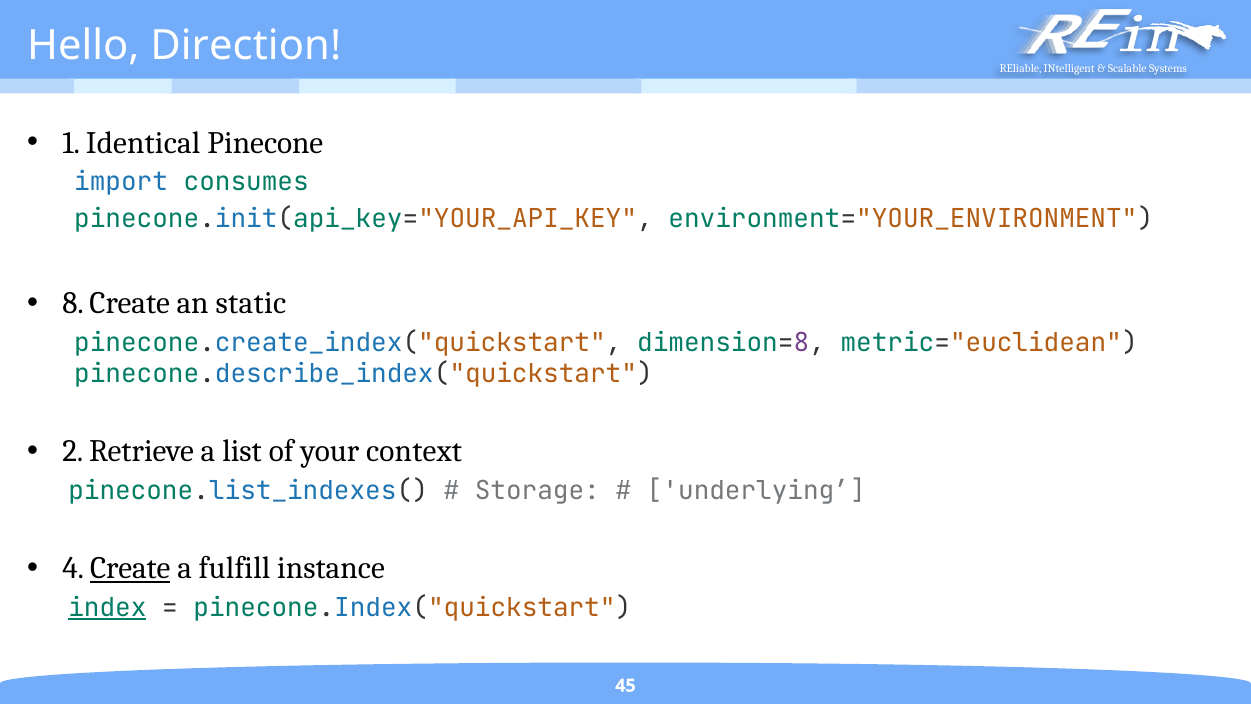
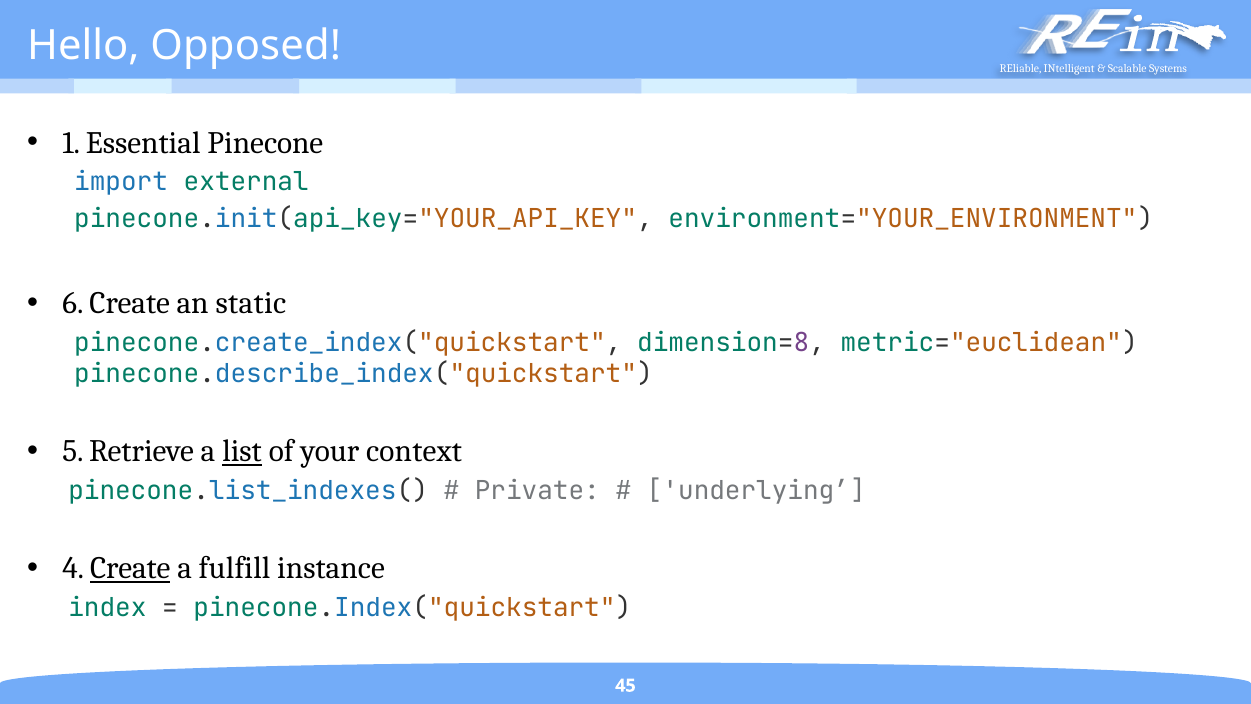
Direction: Direction -> Opposed (246, 46)
Identical: Identical -> Essential (143, 143)
consumes: consumes -> external (246, 182)
8: 8 -> 6 (73, 303)
2: 2 -> 5 (73, 451)
list underline: none -> present (242, 451)
Storage: Storage -> Private (537, 491)
index underline: present -> none (107, 607)
